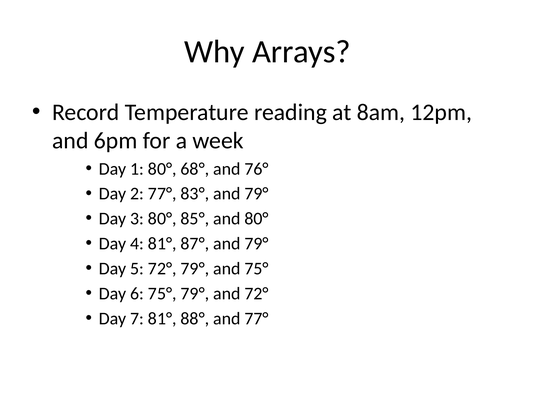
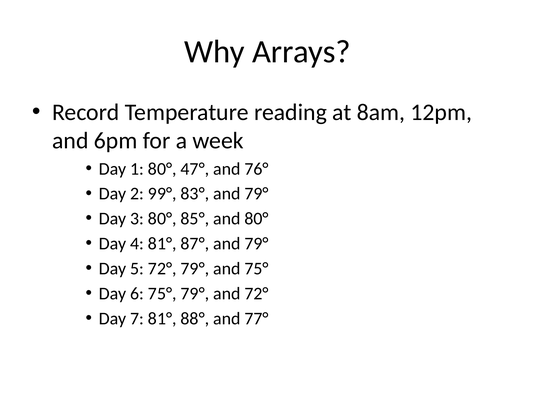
68°: 68° -> 47° (195, 169)
2 77°: 77° -> 99° (162, 194)
